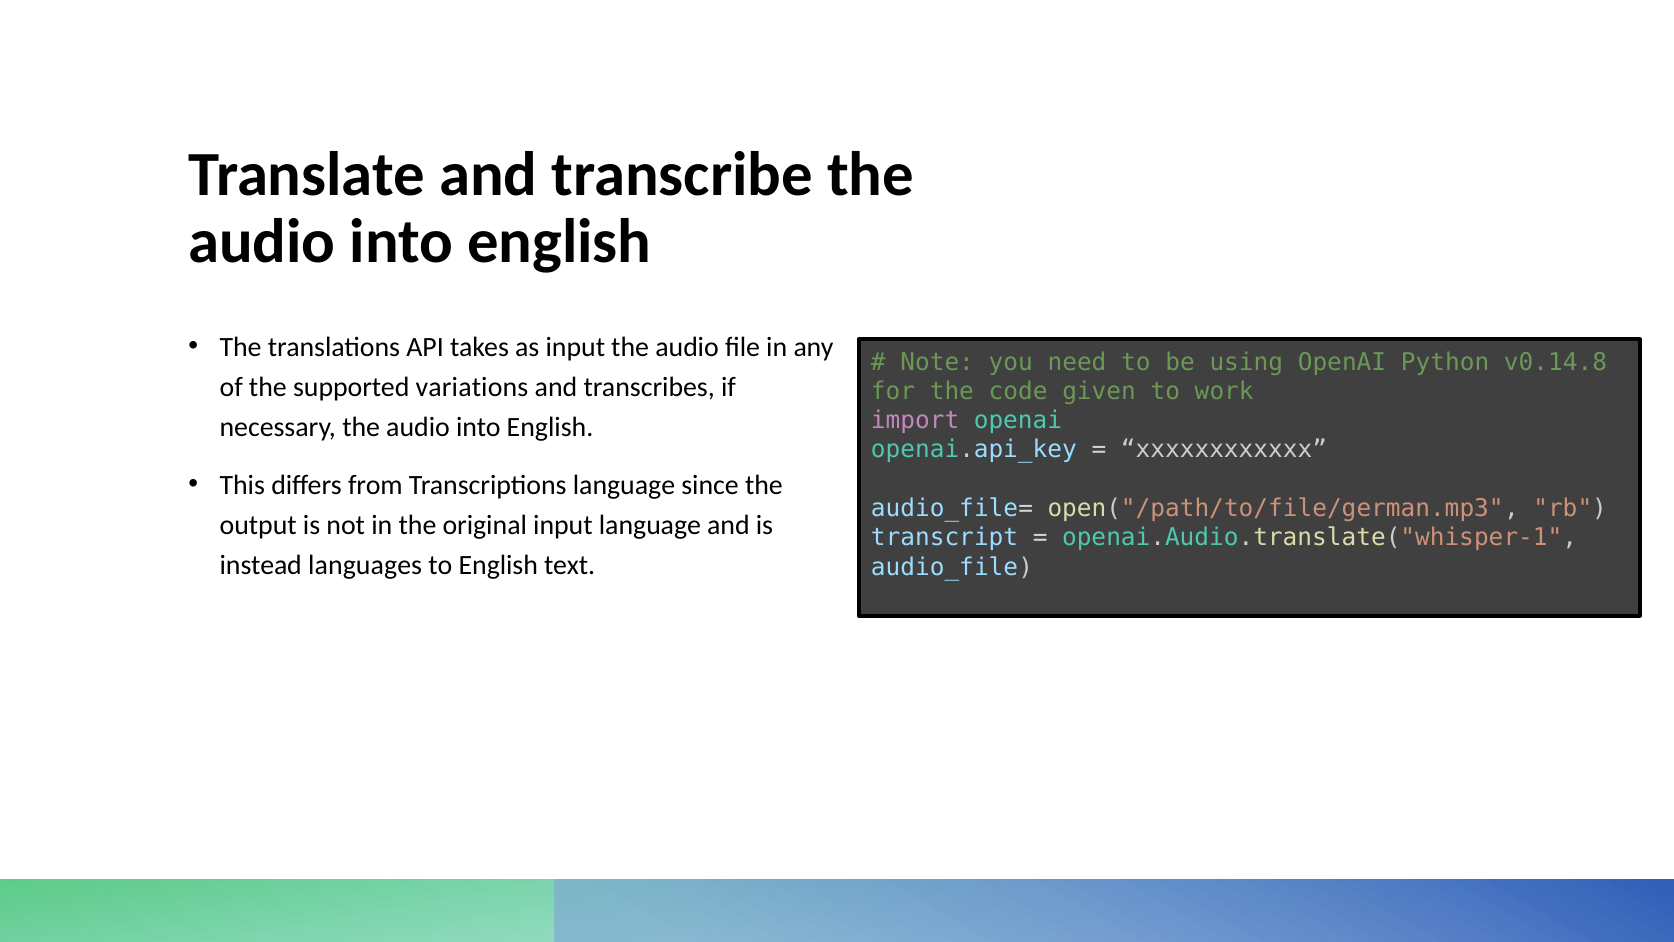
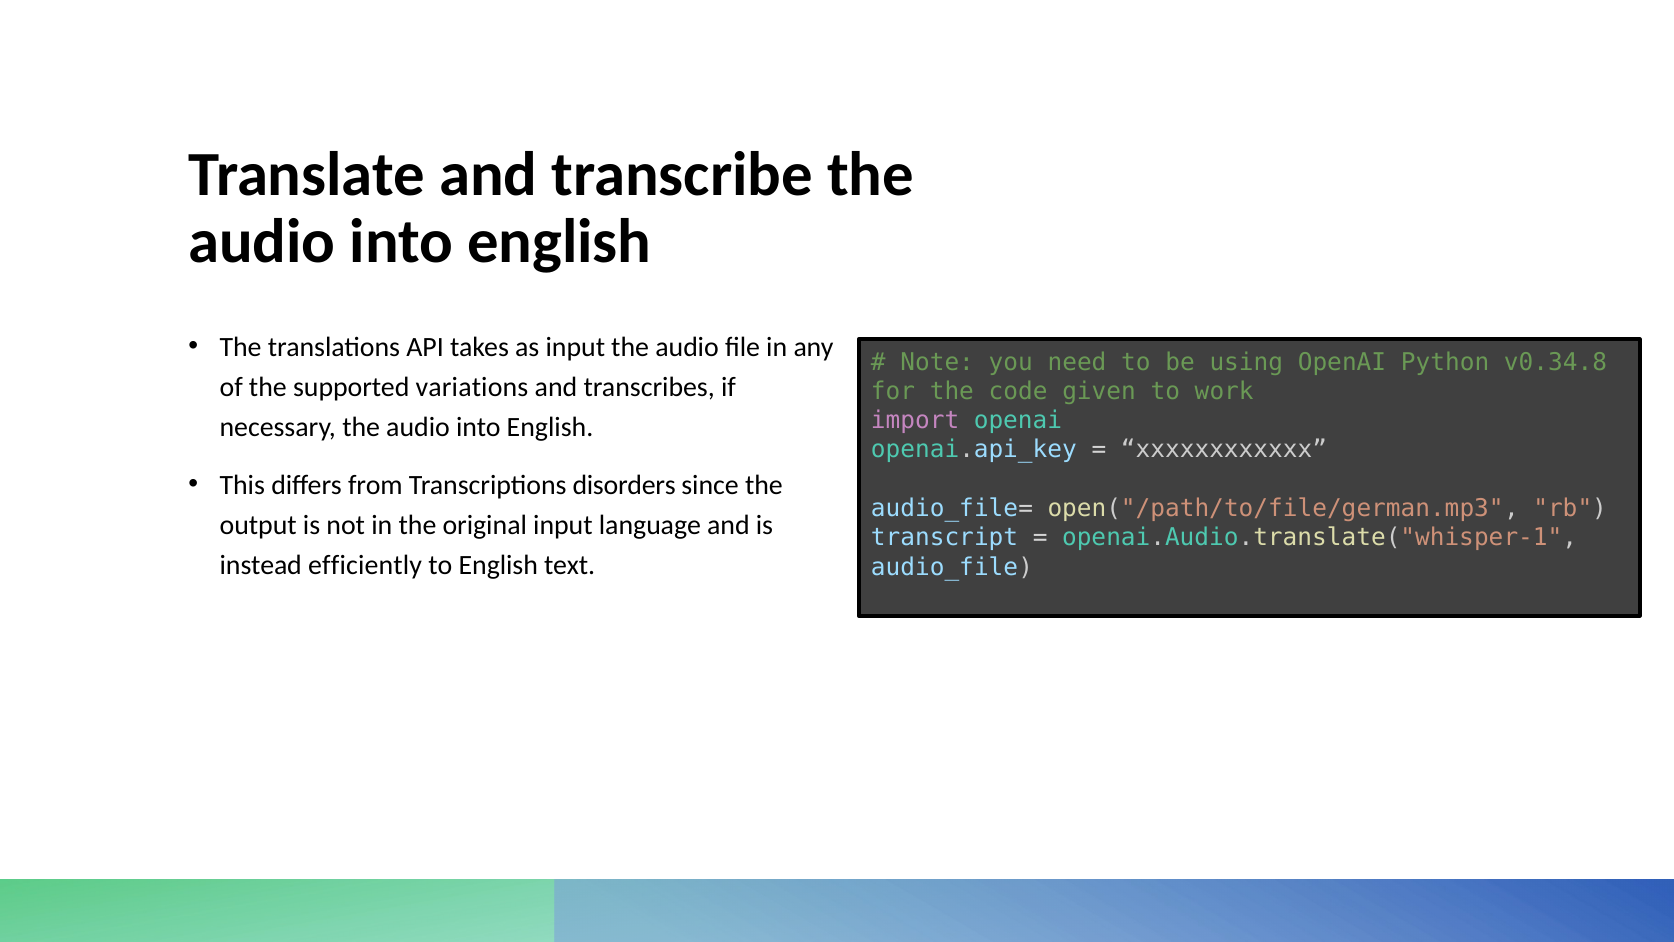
v0.14.8: v0.14.8 -> v0.34.8 (1555, 362)
Transcriptions language: language -> disorders (624, 485)
languages: languages -> efficiently (365, 565)
